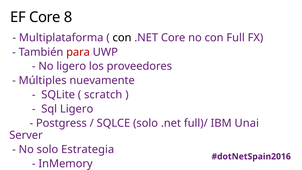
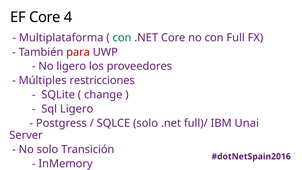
8: 8 -> 4 (68, 17)
con colour: black -> green (122, 38)
nuevamente: nuevamente -> restricciones (102, 80)
scratch: scratch -> change (103, 95)
Estrategia: Estrategia -> Transición (88, 149)
